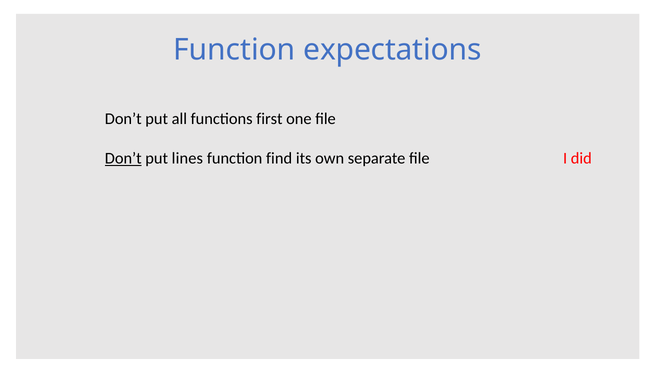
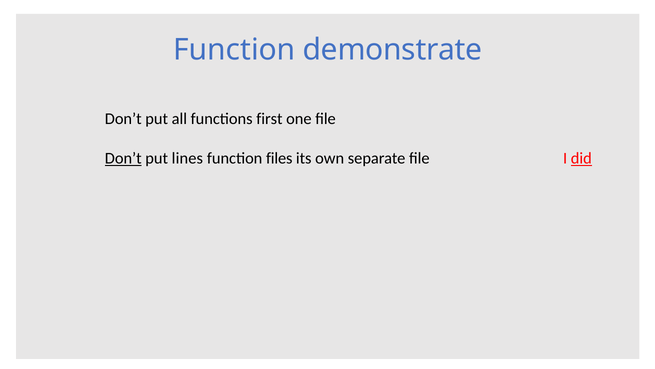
expectations: expectations -> demonstrate (392, 50)
find: find -> files (279, 158)
did underline: none -> present (581, 158)
